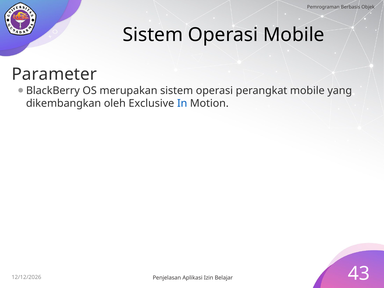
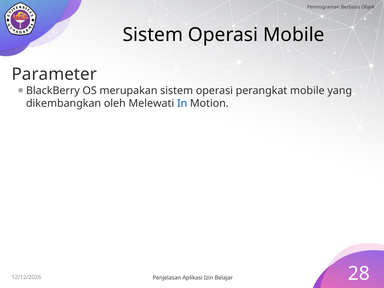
Exclusive: Exclusive -> Melewati (151, 103)
43: 43 -> 28 (359, 274)
